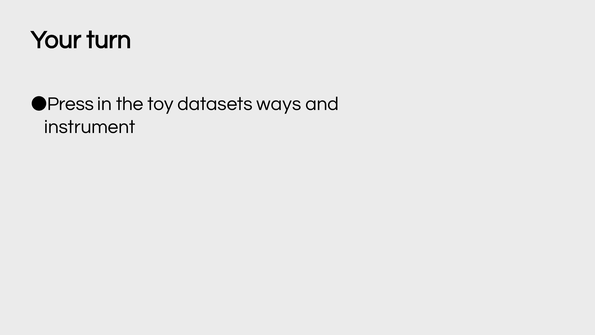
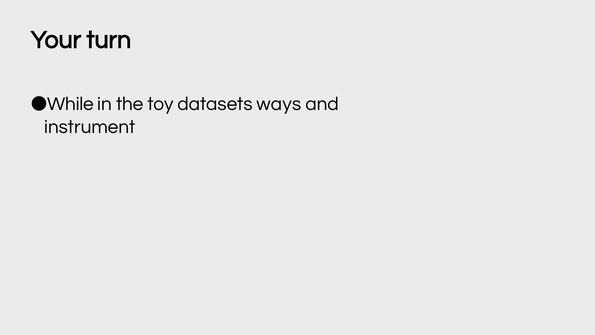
Press: Press -> While (71, 104)
